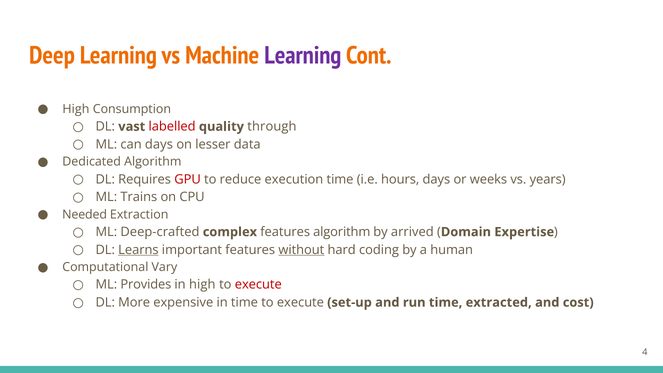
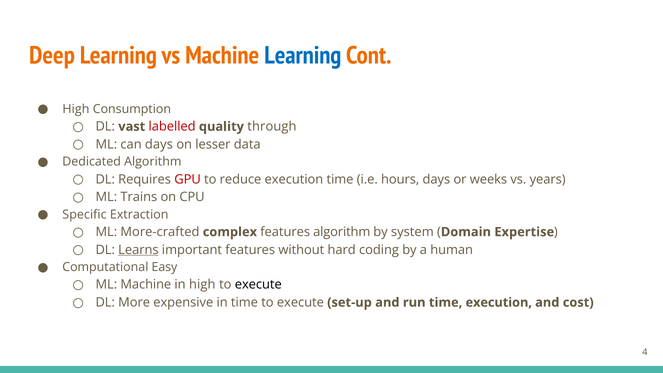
Learning colour: purple -> blue (303, 56)
Needed: Needed -> Specific (85, 214)
Deep-crafted: Deep-crafted -> More-crafted (160, 232)
arrived: arrived -> system (412, 232)
without underline: present -> none (301, 250)
Vary: Vary -> Easy (164, 267)
ML Provides: Provides -> Machine (146, 285)
execute colour: red -> black (258, 285)
time extracted: extracted -> execution (499, 302)
